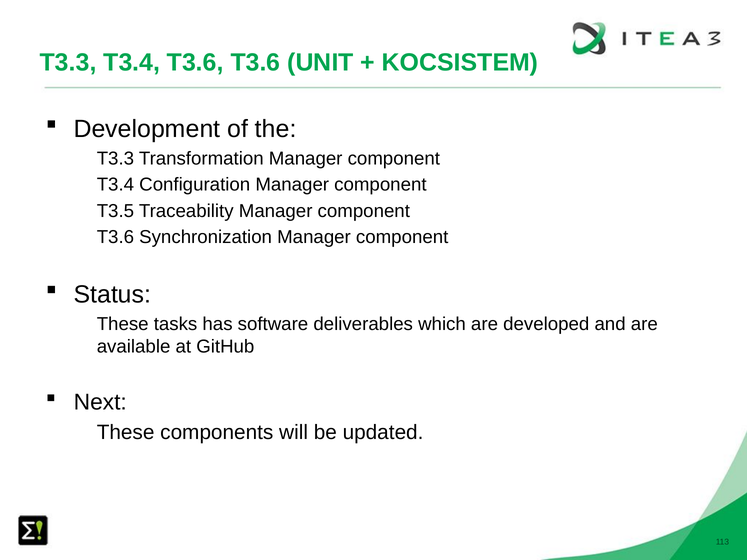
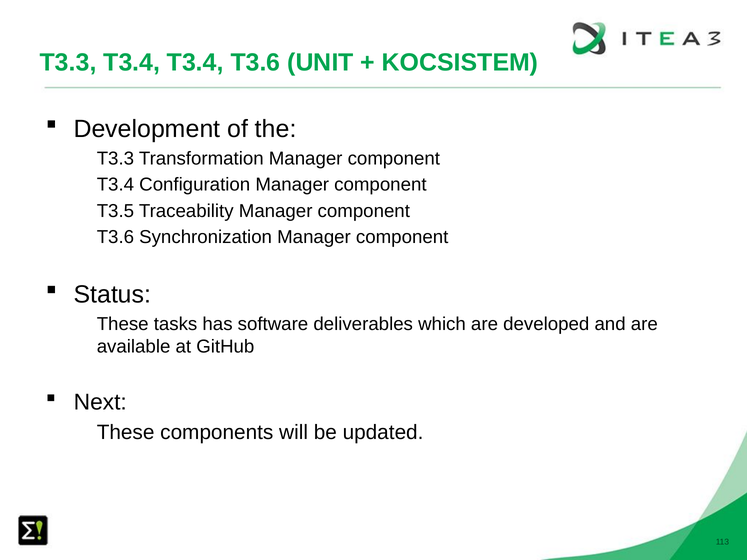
T3.4 T3.6: T3.6 -> T3.4 (195, 62)
